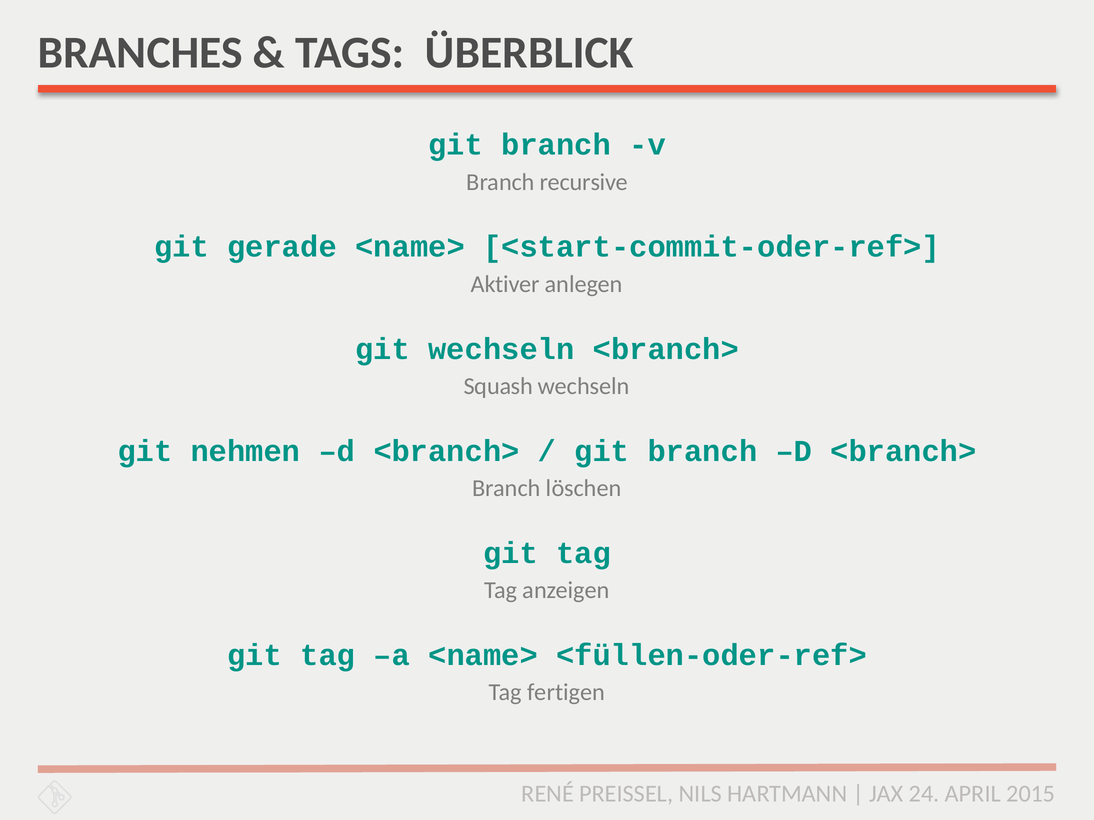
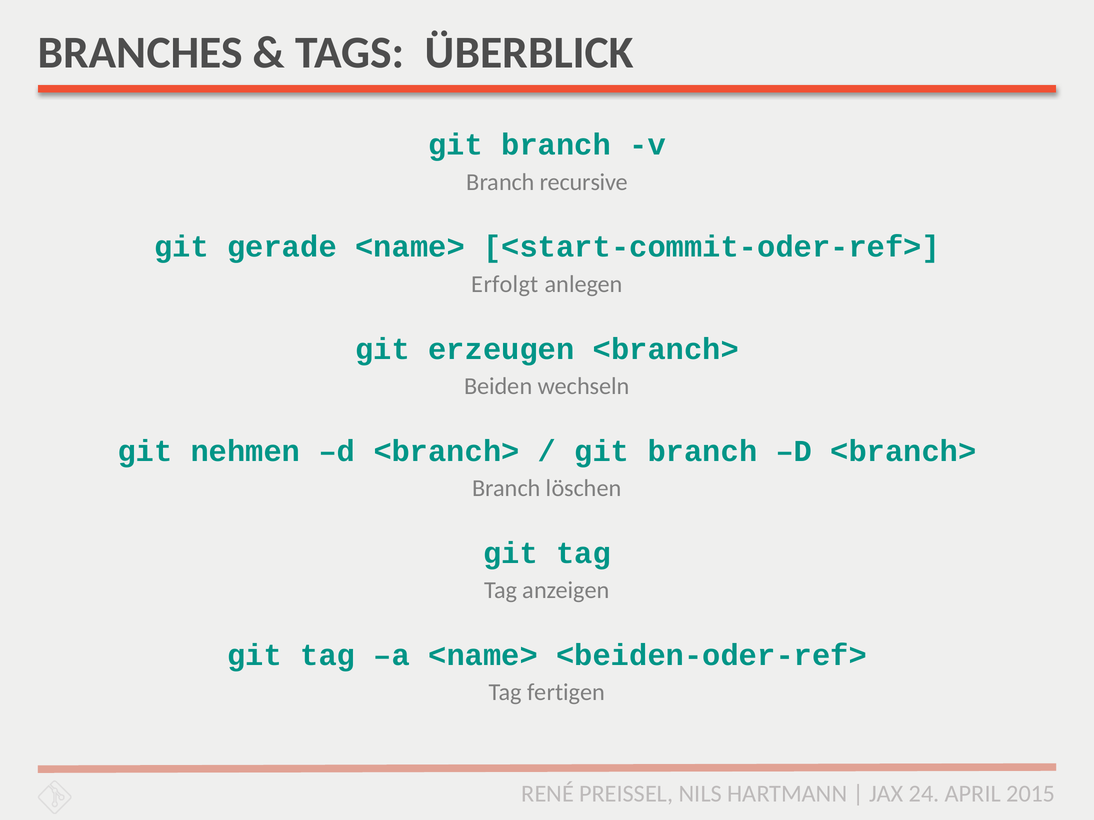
Aktiver: Aktiver -> Erfolgt (505, 284)
git wechseln: wechseln -> erzeugen (501, 349)
Squash: Squash -> Beiden (498, 386)
<füllen-oder-ref>: <füllen-oder-ref> -> <beiden-oder-ref> (712, 656)
